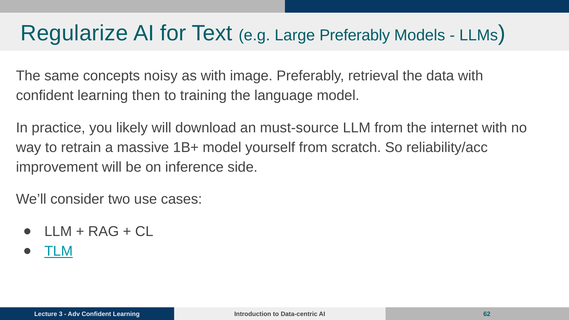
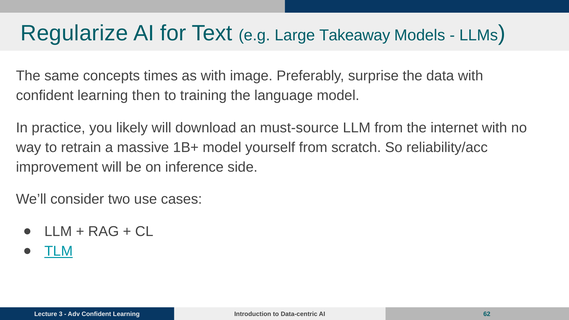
Large Preferably: Preferably -> Takeaway (355, 35)
noisy: noisy -> times (161, 76)
retrieval: retrieval -> surprise (373, 76)
